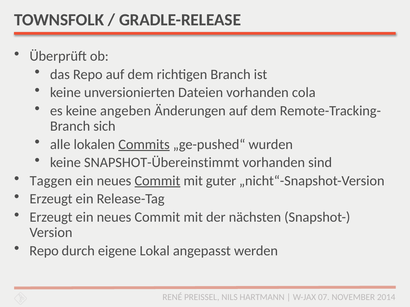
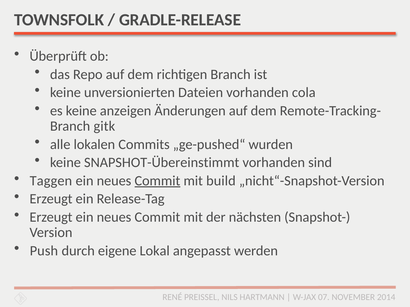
angeben: angeben -> anzeigen (126, 111)
sich: sich -> gitk (104, 126)
Commits underline: present -> none (144, 145)
guter: guter -> build (221, 181)
Repo: Repo -> Push (44, 251)
